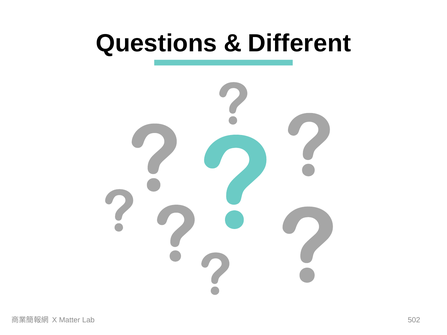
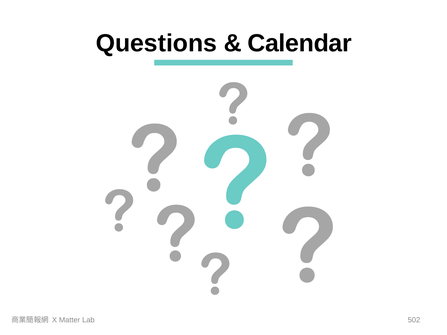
Different: Different -> Calendar (300, 44)
